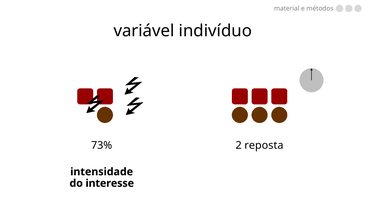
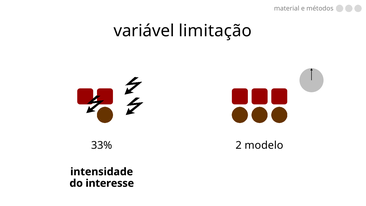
indivíduo: indivíduo -> limitação (215, 31)
73%: 73% -> 33% (102, 145)
reposta: reposta -> modelo (264, 145)
